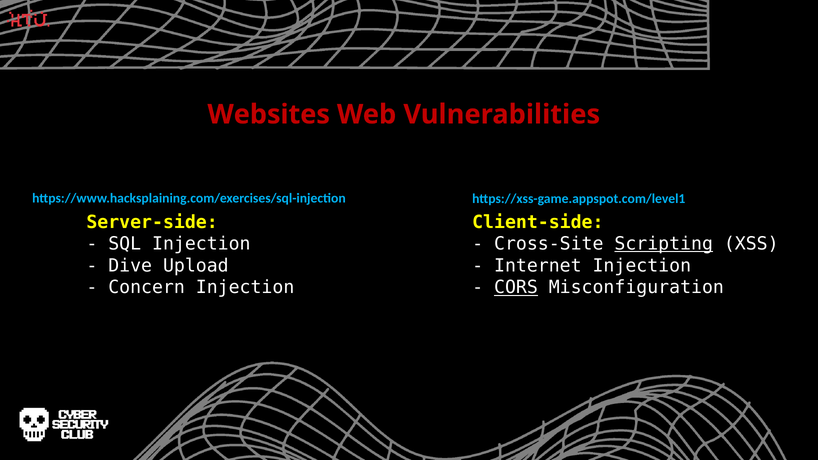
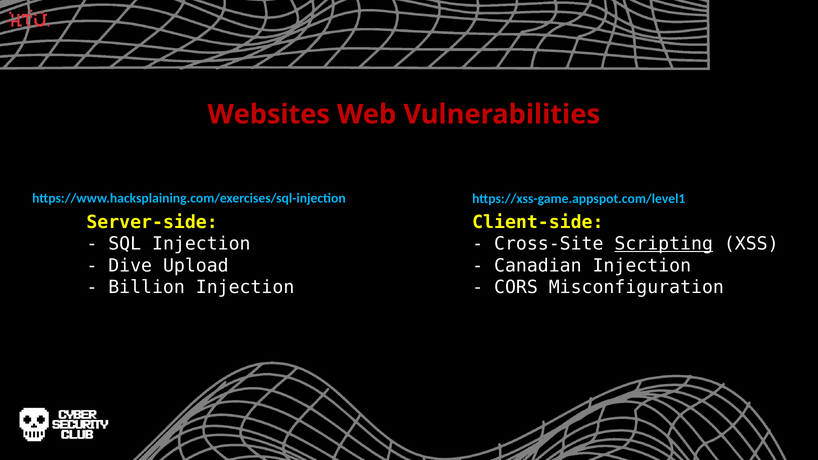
Internet: Internet -> Canadian (538, 266)
Concern: Concern -> Billion (147, 288)
CORS underline: present -> none (516, 288)
